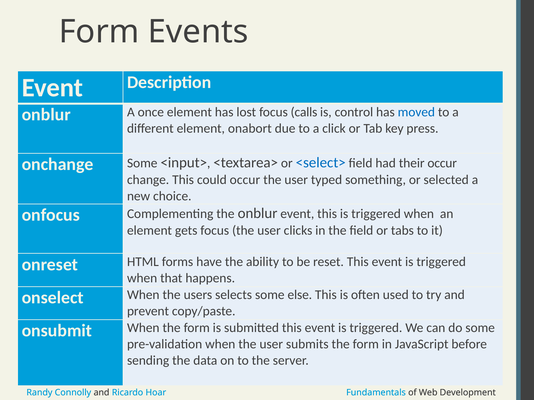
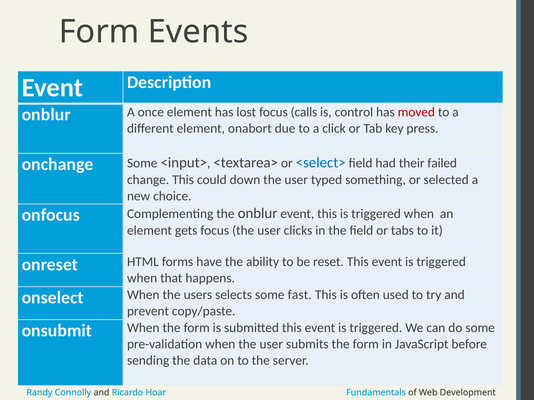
moved colour: blue -> red (416, 112)
their occur: occur -> failed (442, 163)
could occur: occur -> down (245, 180)
else: else -> fast (300, 295)
